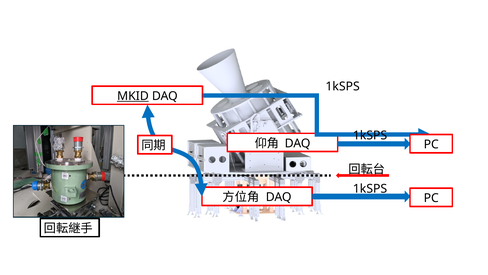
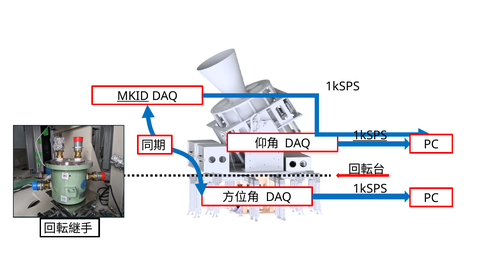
1kSPS underline: none -> present (370, 135)
